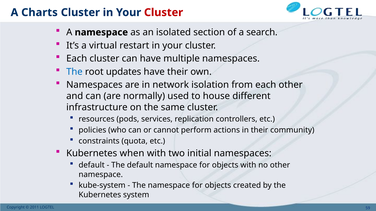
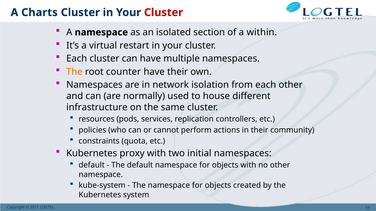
search: search -> within (262, 32)
The colour: blue -> orange (74, 72)
updates: updates -> counter (124, 72)
when: when -> proxy (132, 154)
